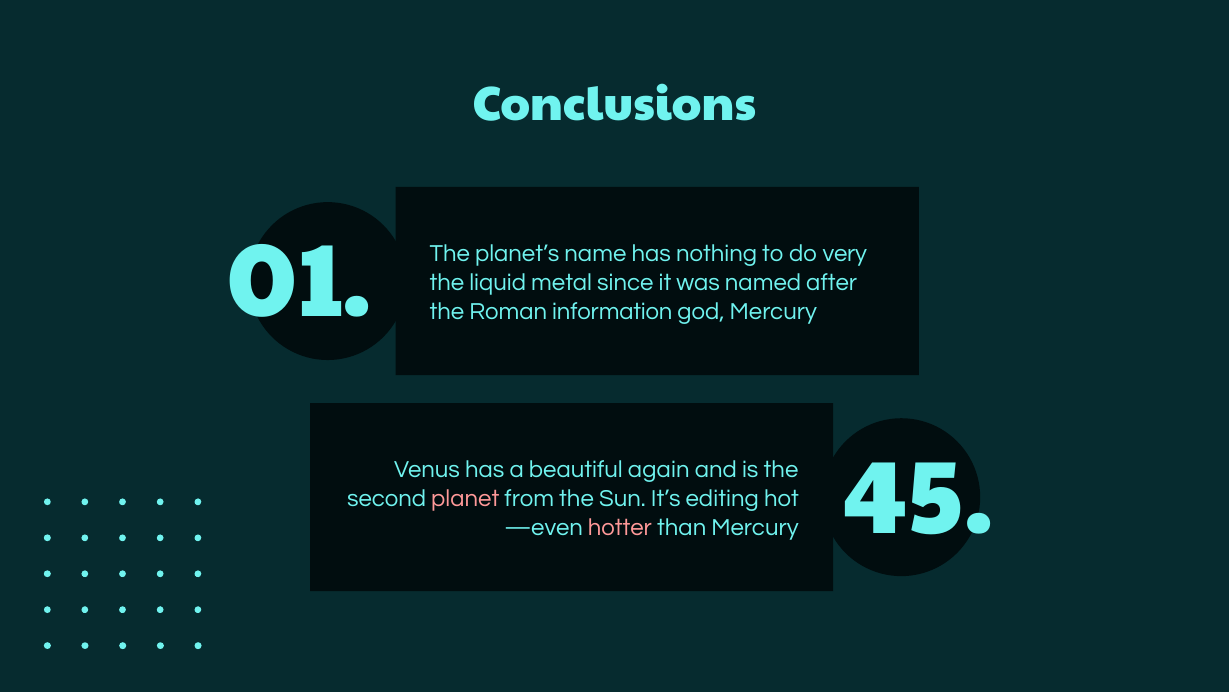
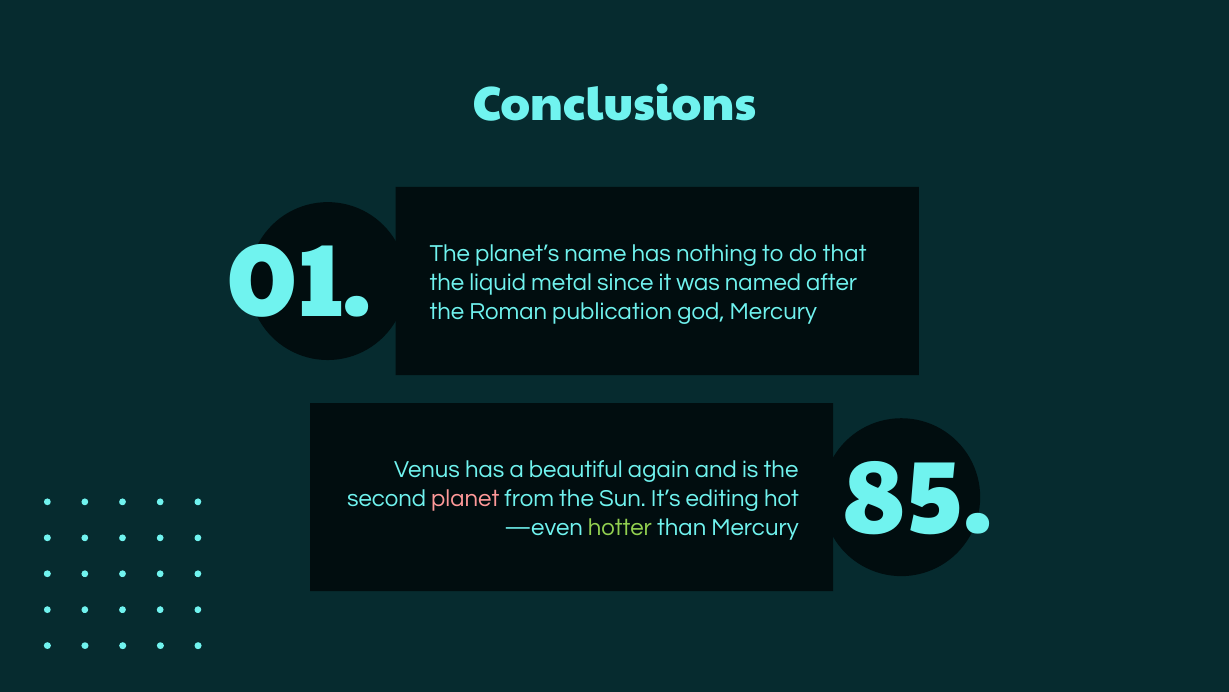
very: very -> that (845, 254)
information: information -> publication (612, 311)
hotter colour: pink -> light green (620, 527)
45: 45 -> 85 (918, 499)
